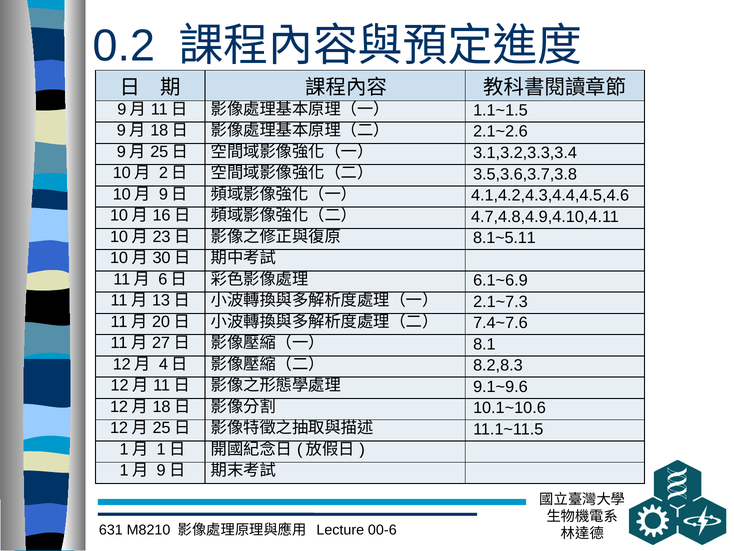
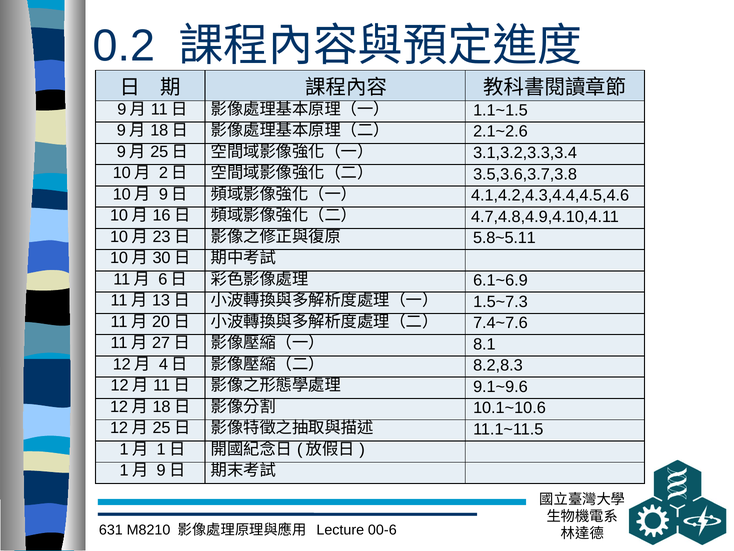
8.1~5.11: 8.1~5.11 -> 5.8~5.11 (504, 238)
2.1~7.3: 2.1~7.3 -> 1.5~7.3 (500, 301)
